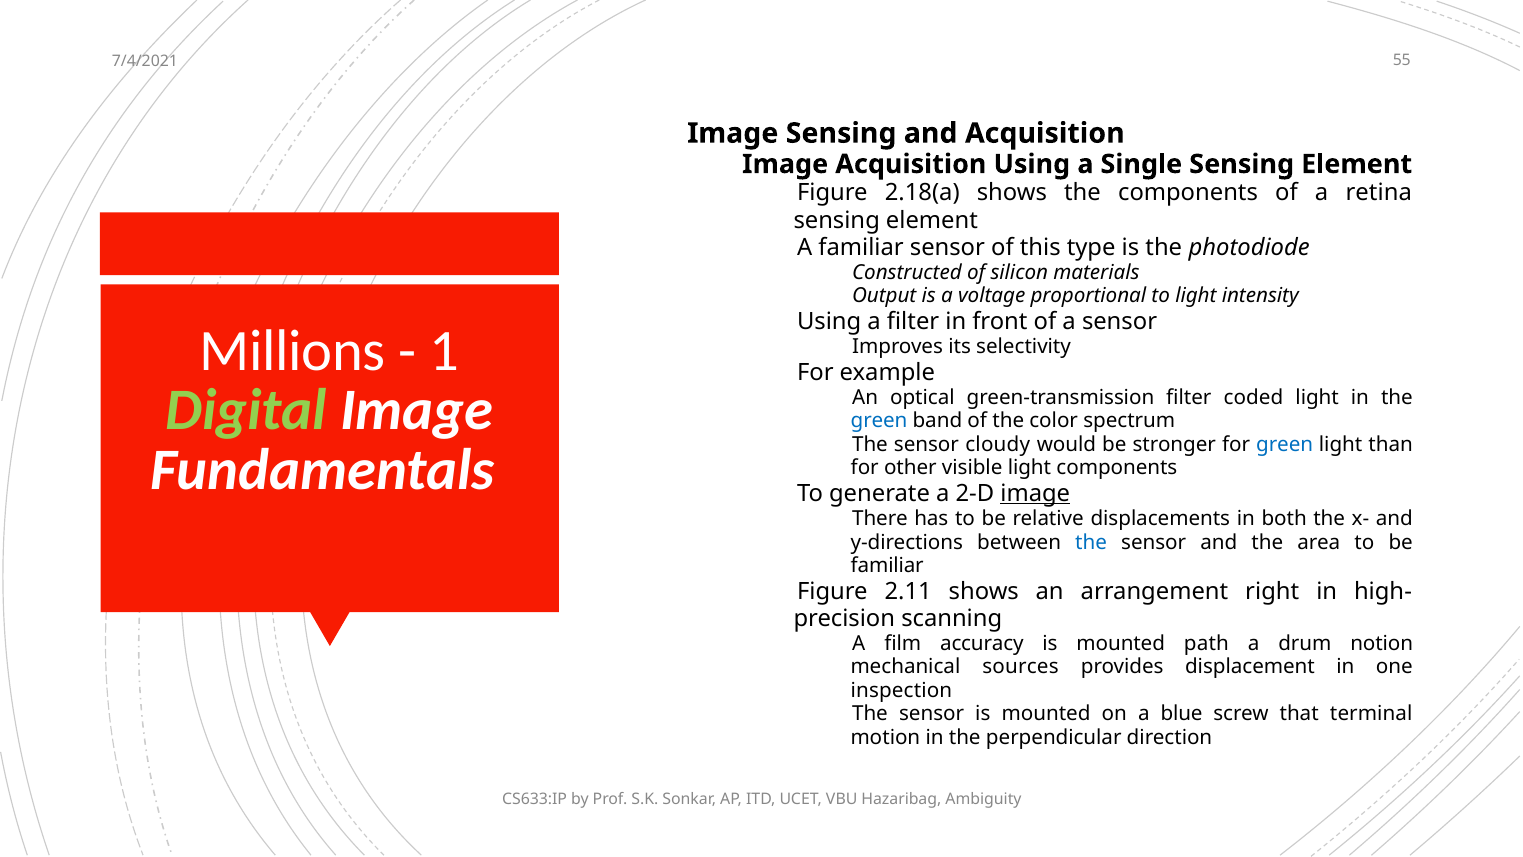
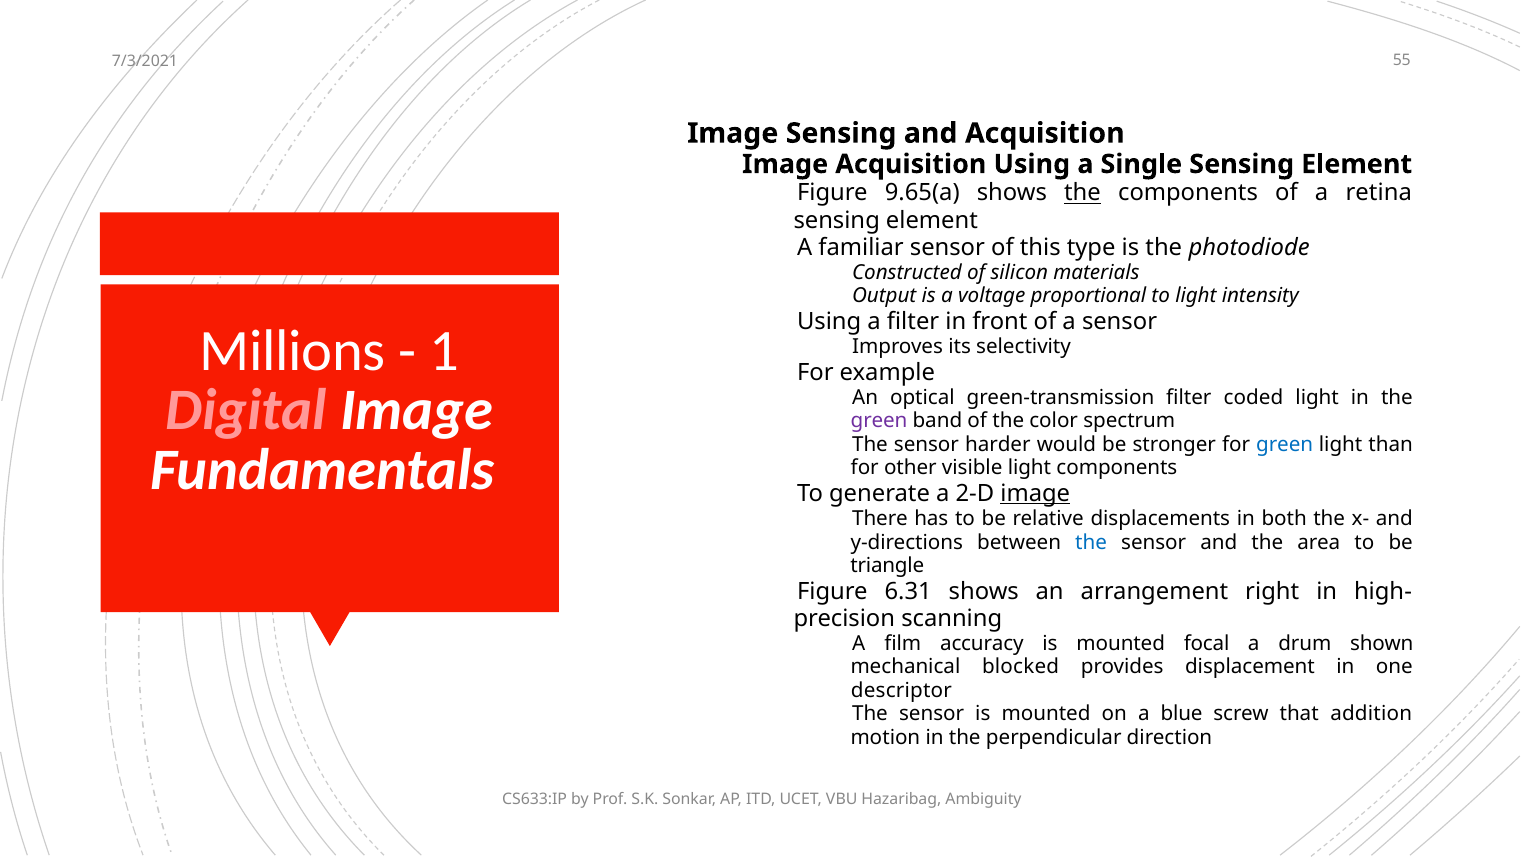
7/4/2021: 7/4/2021 -> 7/3/2021 (145, 61)
2.18(a: 2.18(a -> 9.65(a (922, 193)
the underline: none -> present (1082, 193)
Digital colour: light green -> pink (246, 410)
green colour: blue -> purple (879, 421)
cloudy: cloudy -> harder (998, 444)
familiar: familiar -> triangle (887, 566)
2.11: 2.11 -> 6.31 (908, 591)
path: path -> focal (1207, 643)
notion: notion -> shown (1382, 643)
sources: sources -> blocked (1021, 667)
inspection: inspection -> descriptor (901, 690)
terminal: terminal -> addition (1371, 714)
